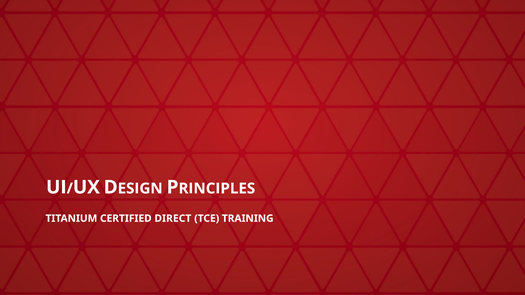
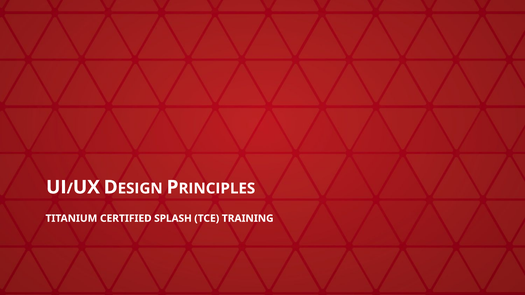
DIRECT: DIRECT -> SPLASH (173, 219)
